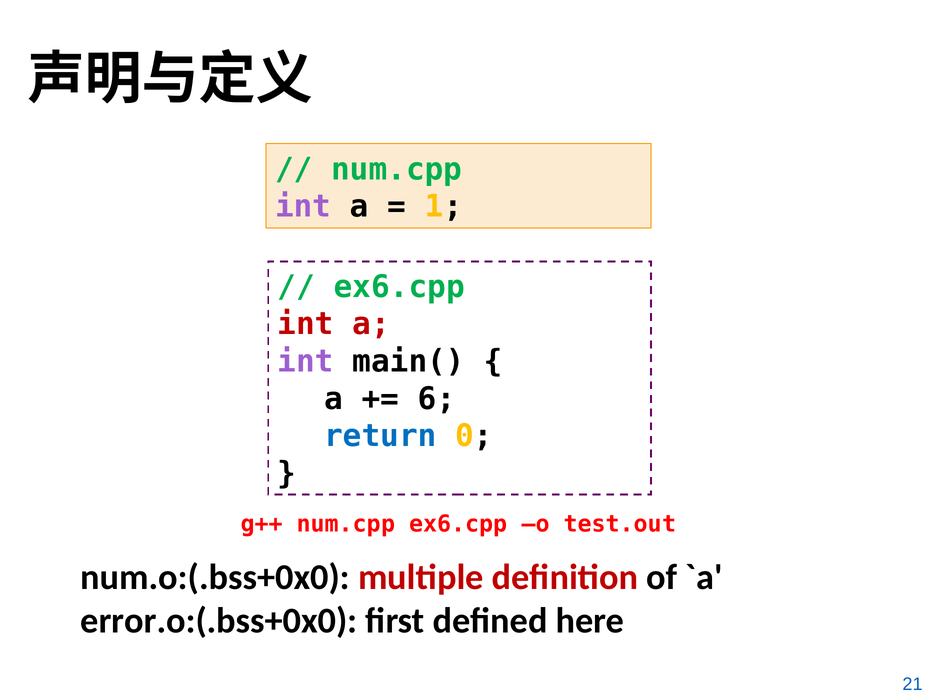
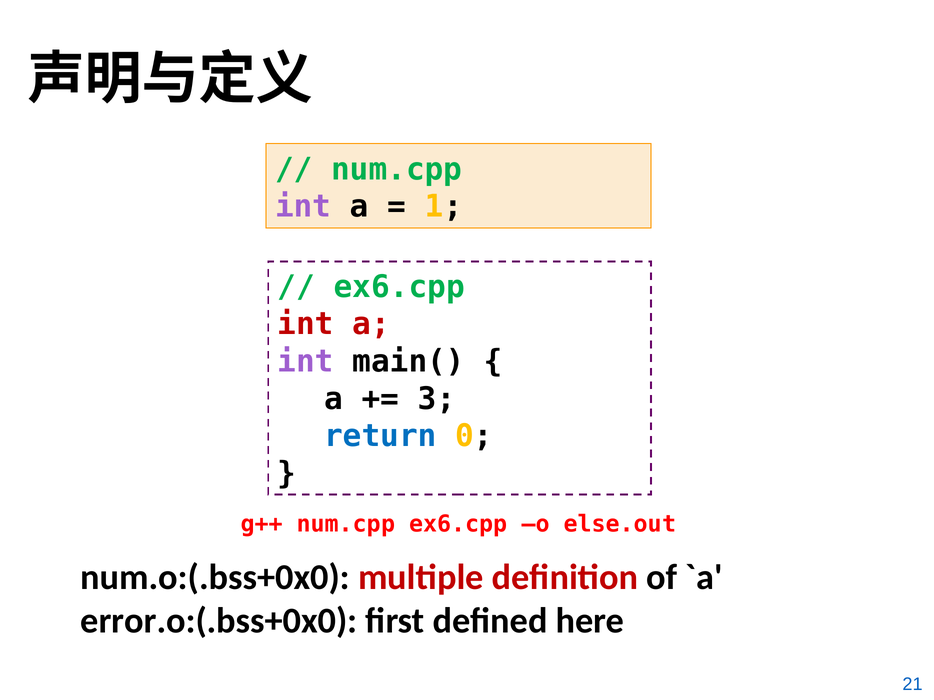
6: 6 -> 3 (437, 399)
test.out: test.out -> else.out (620, 524)
